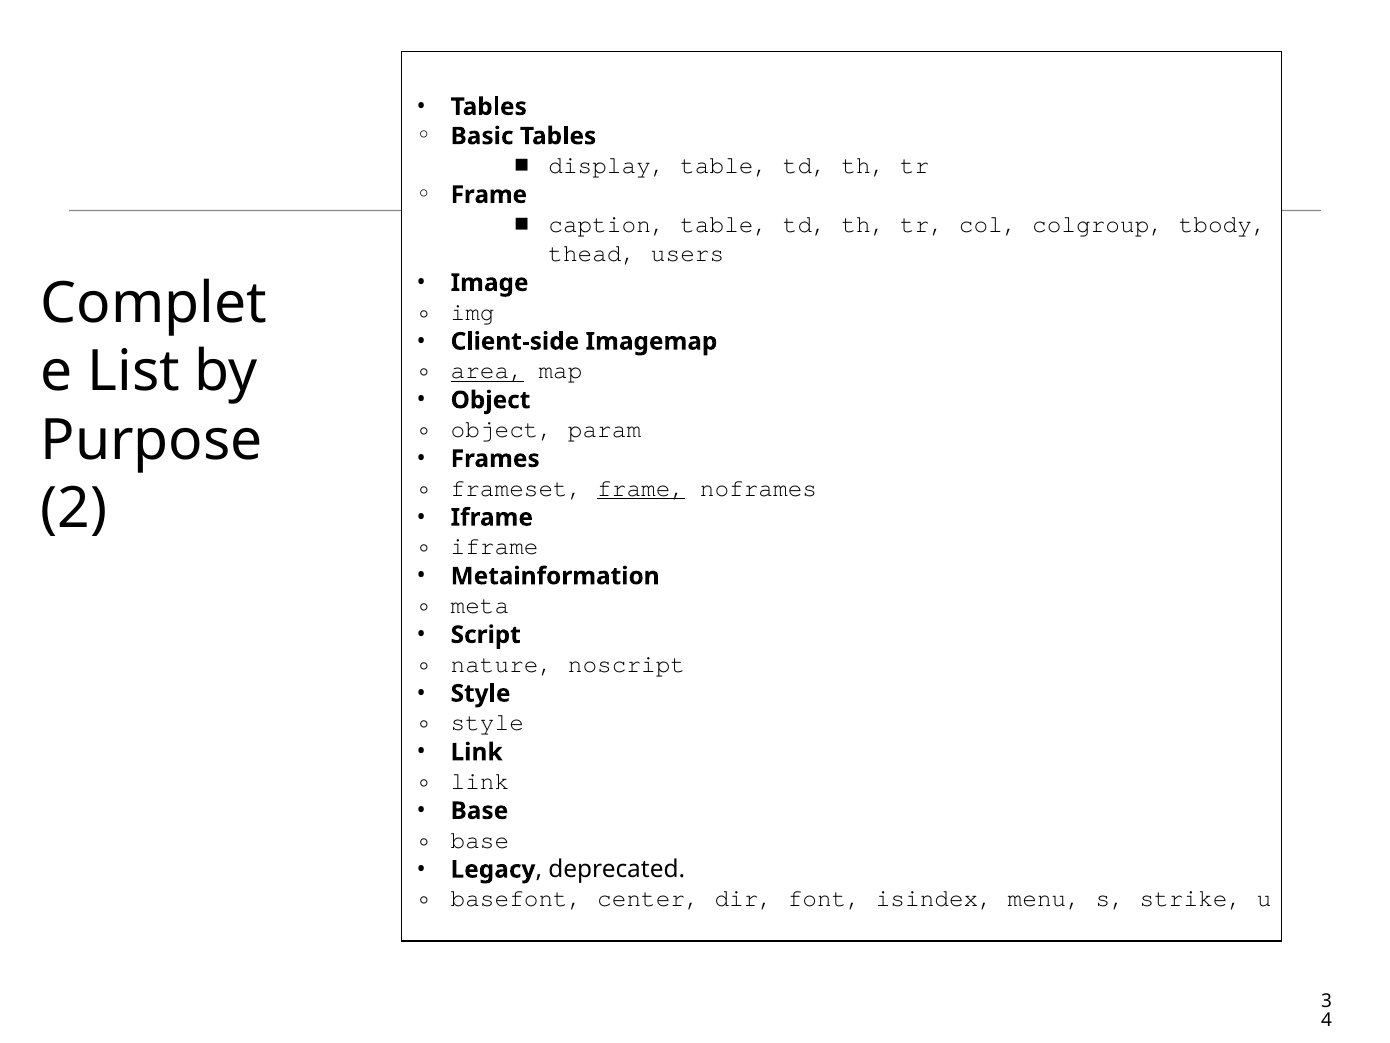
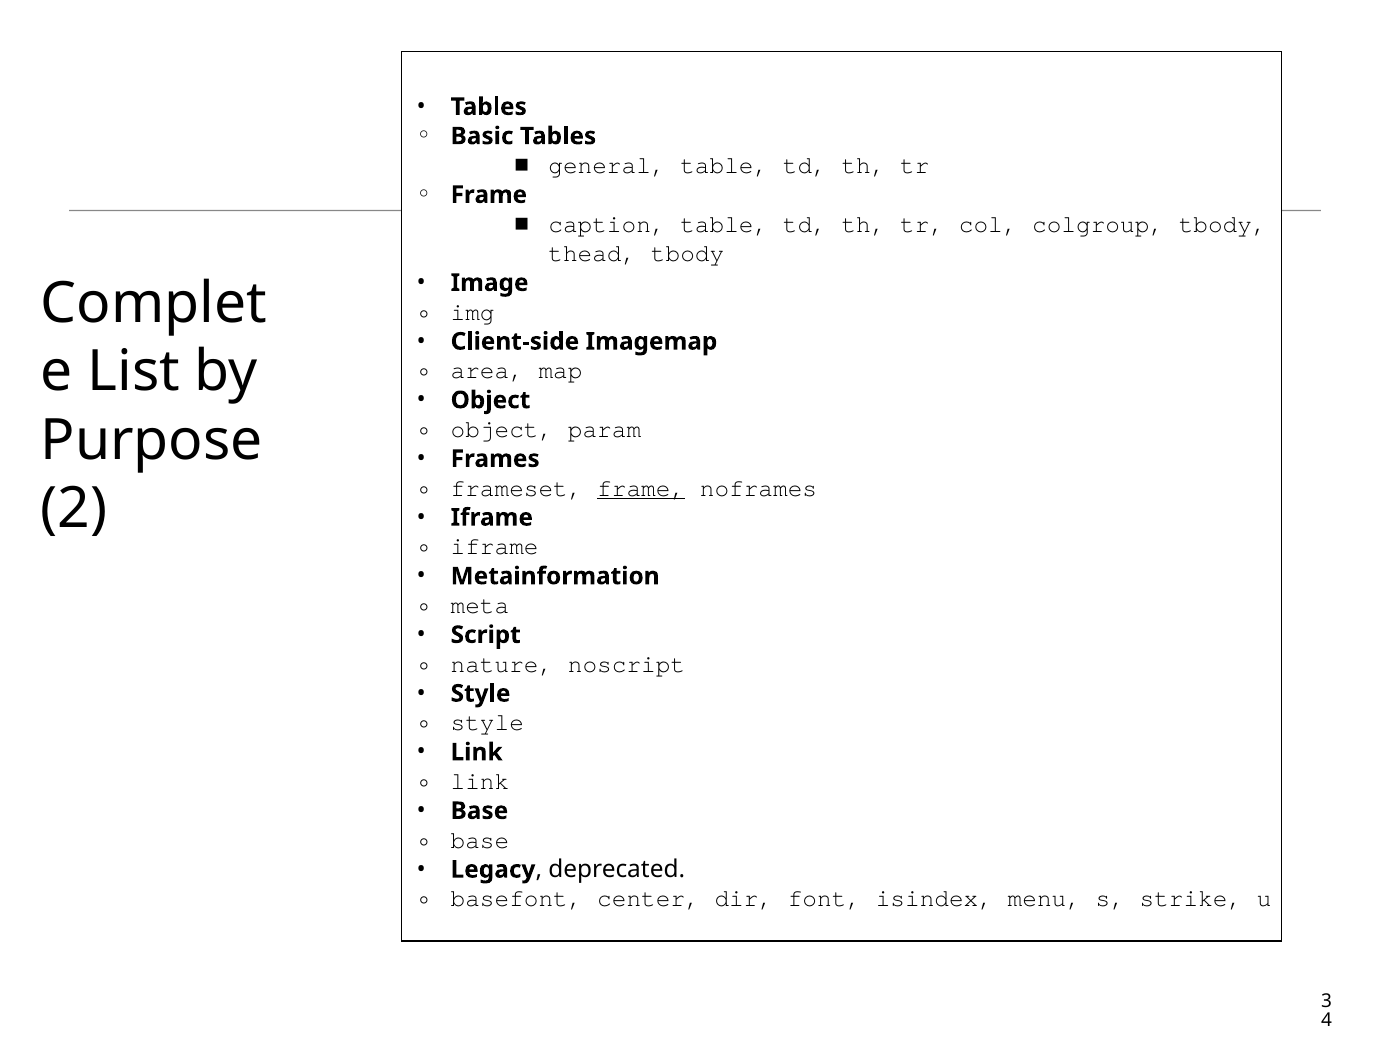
display: display -> general (607, 165)
thead users: users -> tbody (688, 253)
area underline: present -> none (487, 371)
